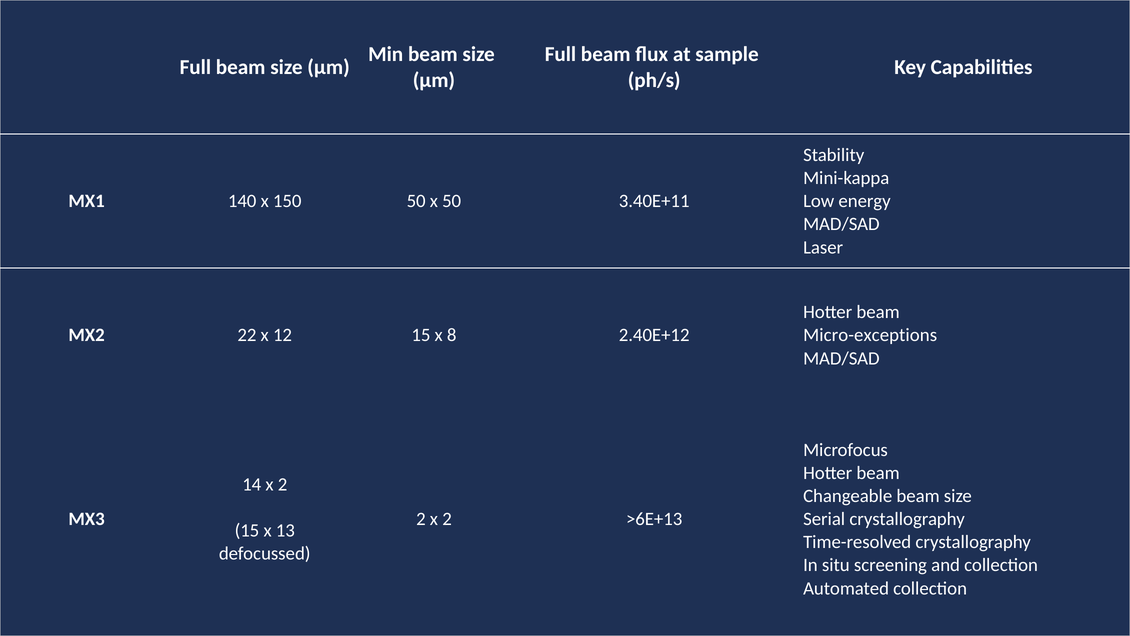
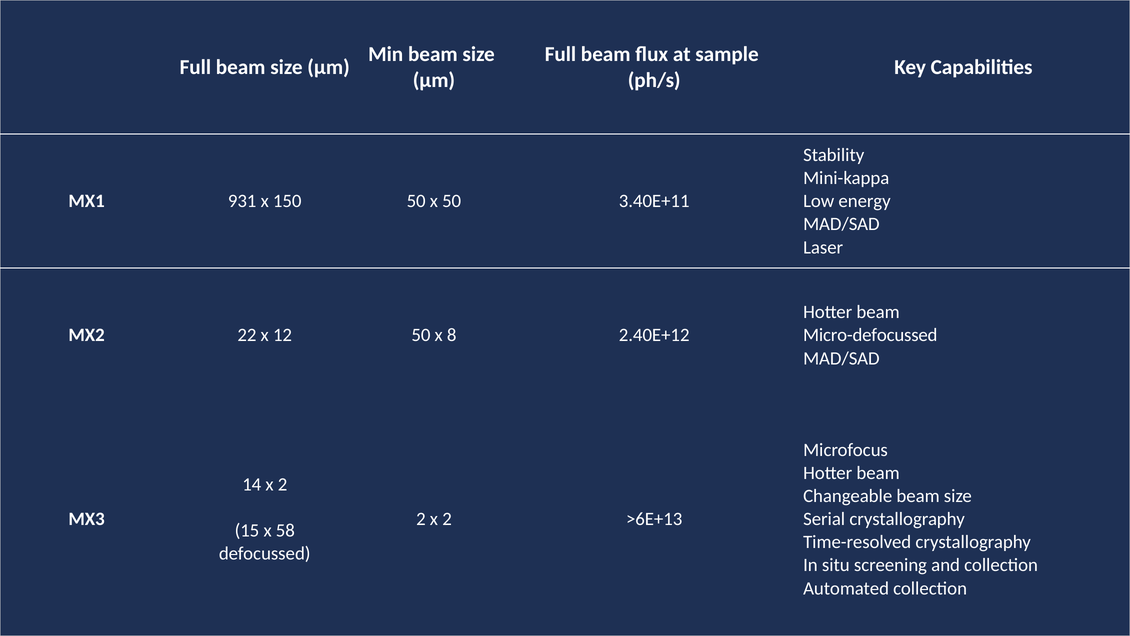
140: 140 -> 931 (242, 201)
15: 15 -> 50 (421, 335)
Micro-exceptions: Micro-exceptions -> Micro-defocussed (870, 335)
13: 13 -> 58 (285, 530)
